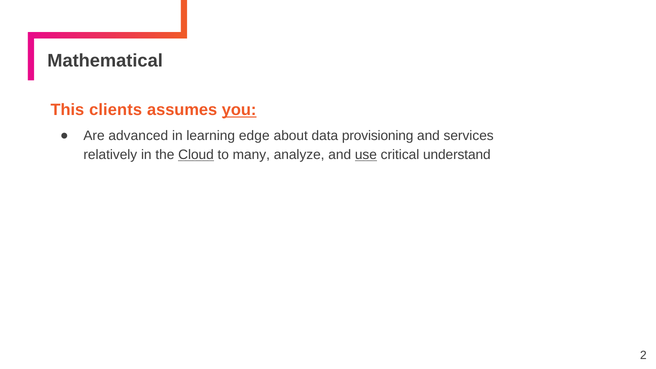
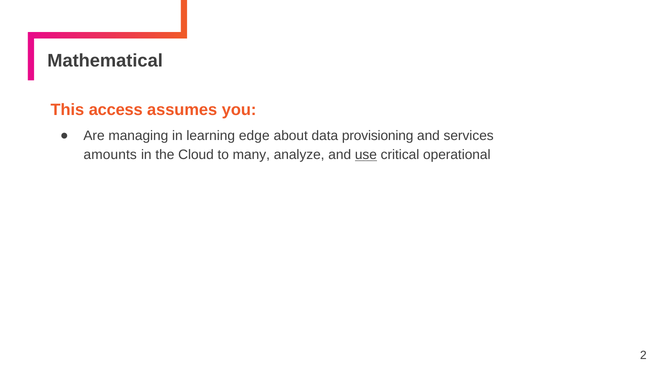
clients: clients -> access (116, 110)
you underline: present -> none (239, 110)
advanced: advanced -> managing (138, 136)
relatively: relatively -> amounts (110, 155)
Cloud underline: present -> none (196, 155)
understand: understand -> operational (457, 155)
